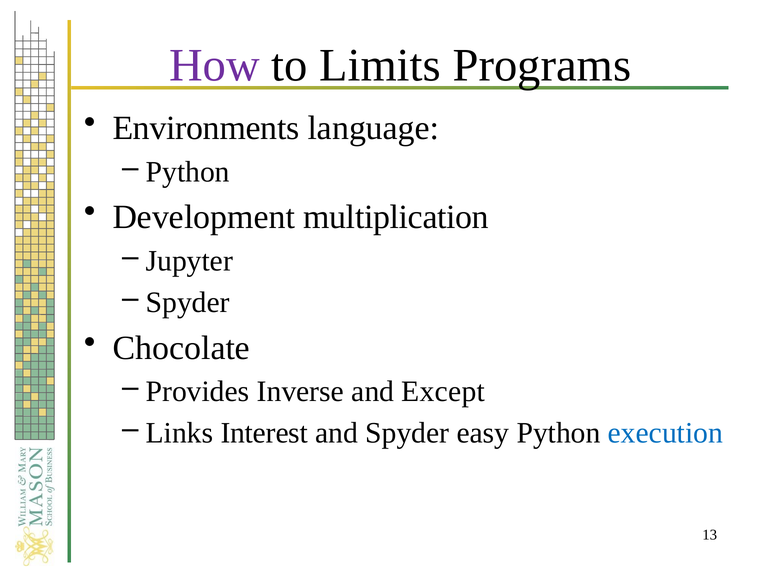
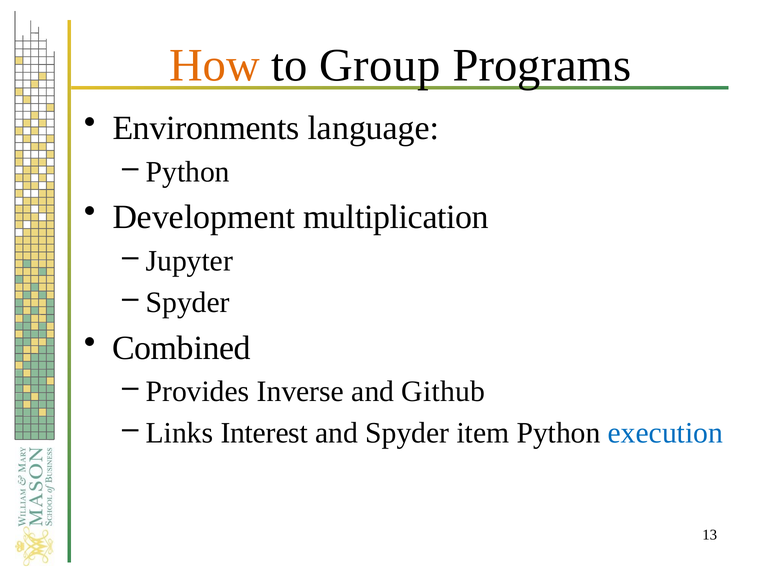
How colour: purple -> orange (215, 66)
Limits: Limits -> Group (380, 66)
Chocolate: Chocolate -> Combined (181, 348)
Except: Except -> Github (443, 392)
easy: easy -> item (483, 433)
